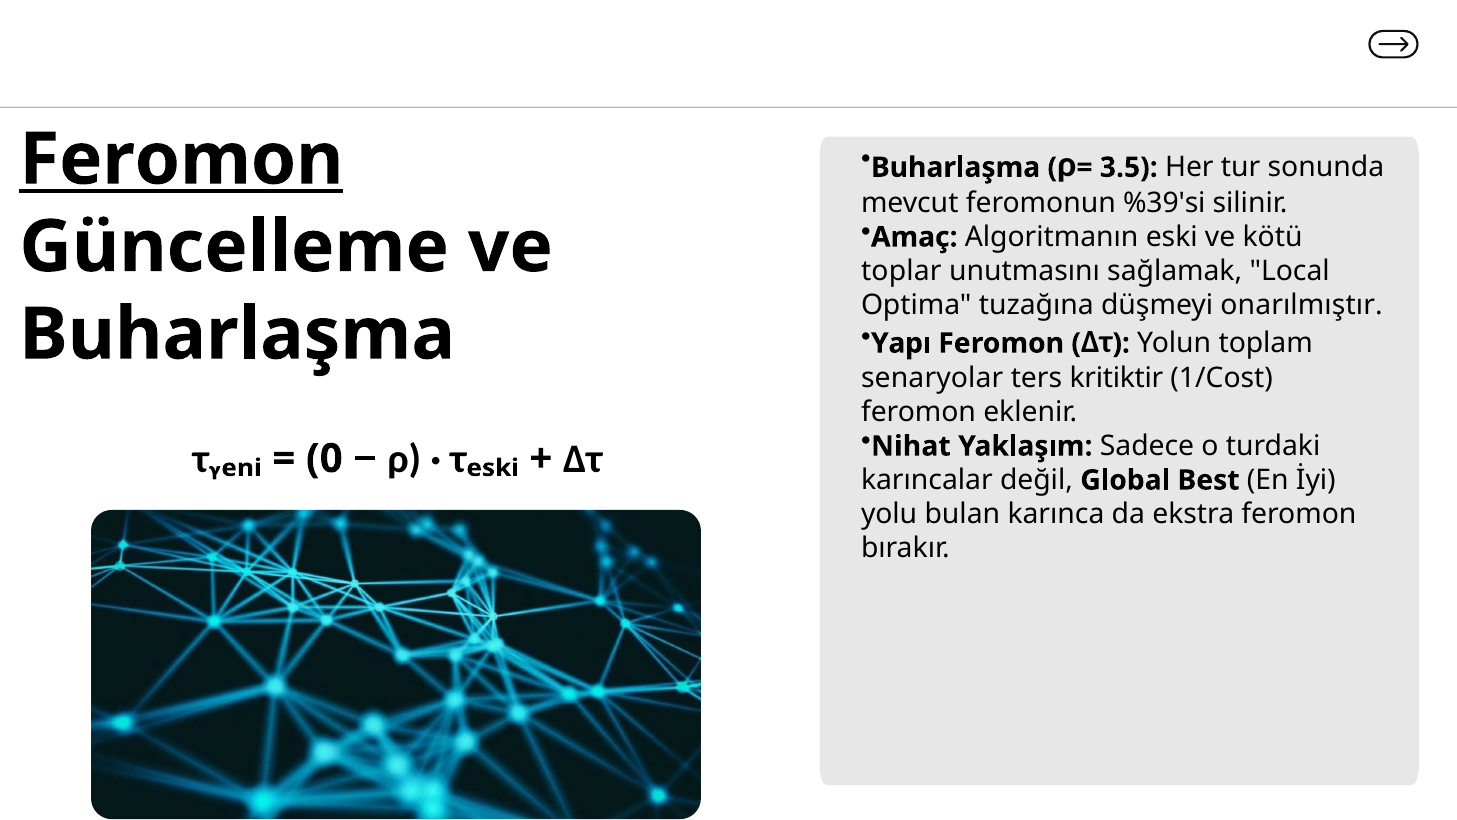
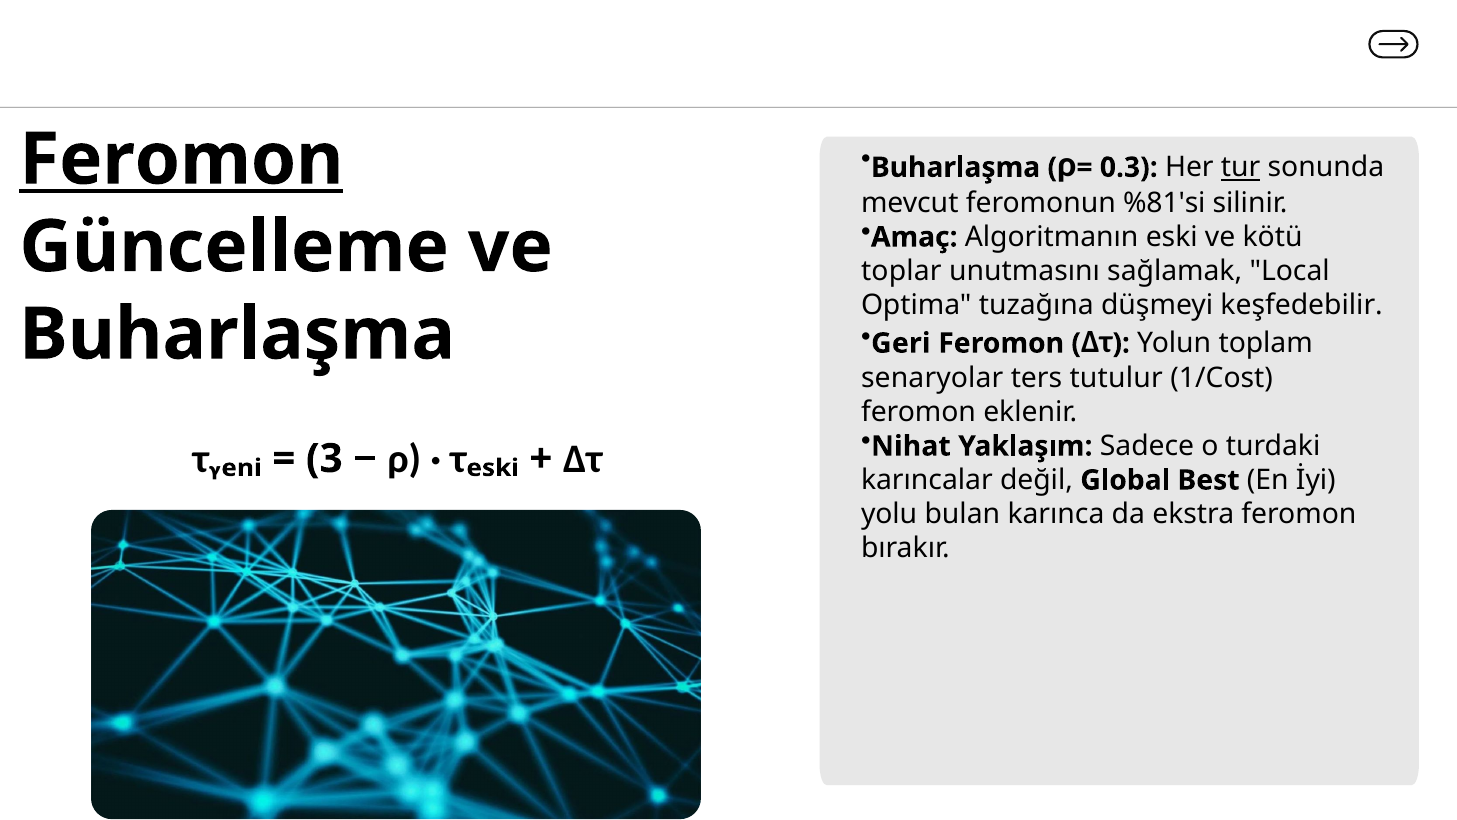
3.5: 3.5 -> 0.3 (1129, 167)
tur underline: none -> present (1241, 167)
%39'si: %39'si -> %81'si (1164, 203)
onarılmıştır: onarılmıştır -> keşfedebilir (1302, 305)
Yapı: Yapı -> Geri (901, 343)
kritiktir: kritiktir -> tutulur (1116, 378)
0: 0 -> 3 (324, 458)
